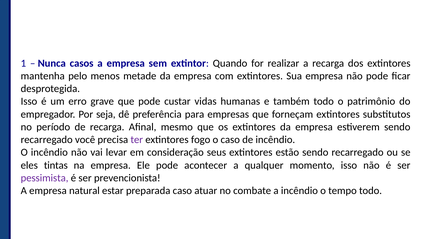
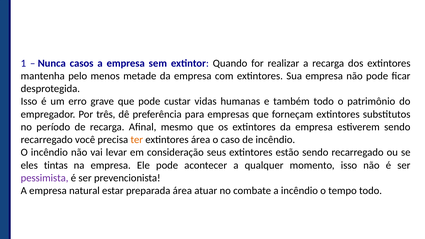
seja: seja -> três (106, 114)
ter colour: purple -> orange (137, 140)
extintores fogo: fogo -> área (201, 140)
preparada caso: caso -> área (182, 191)
